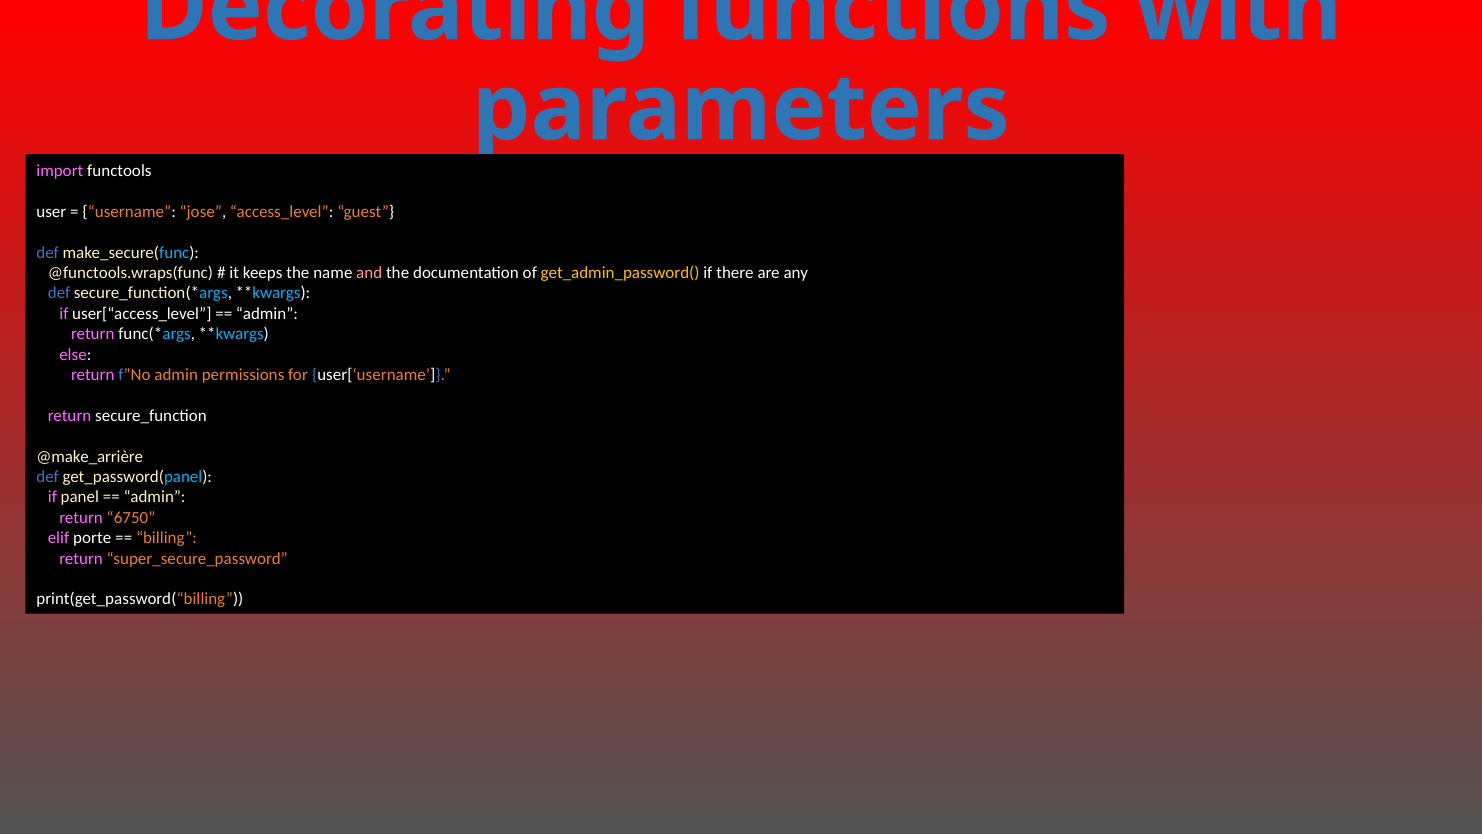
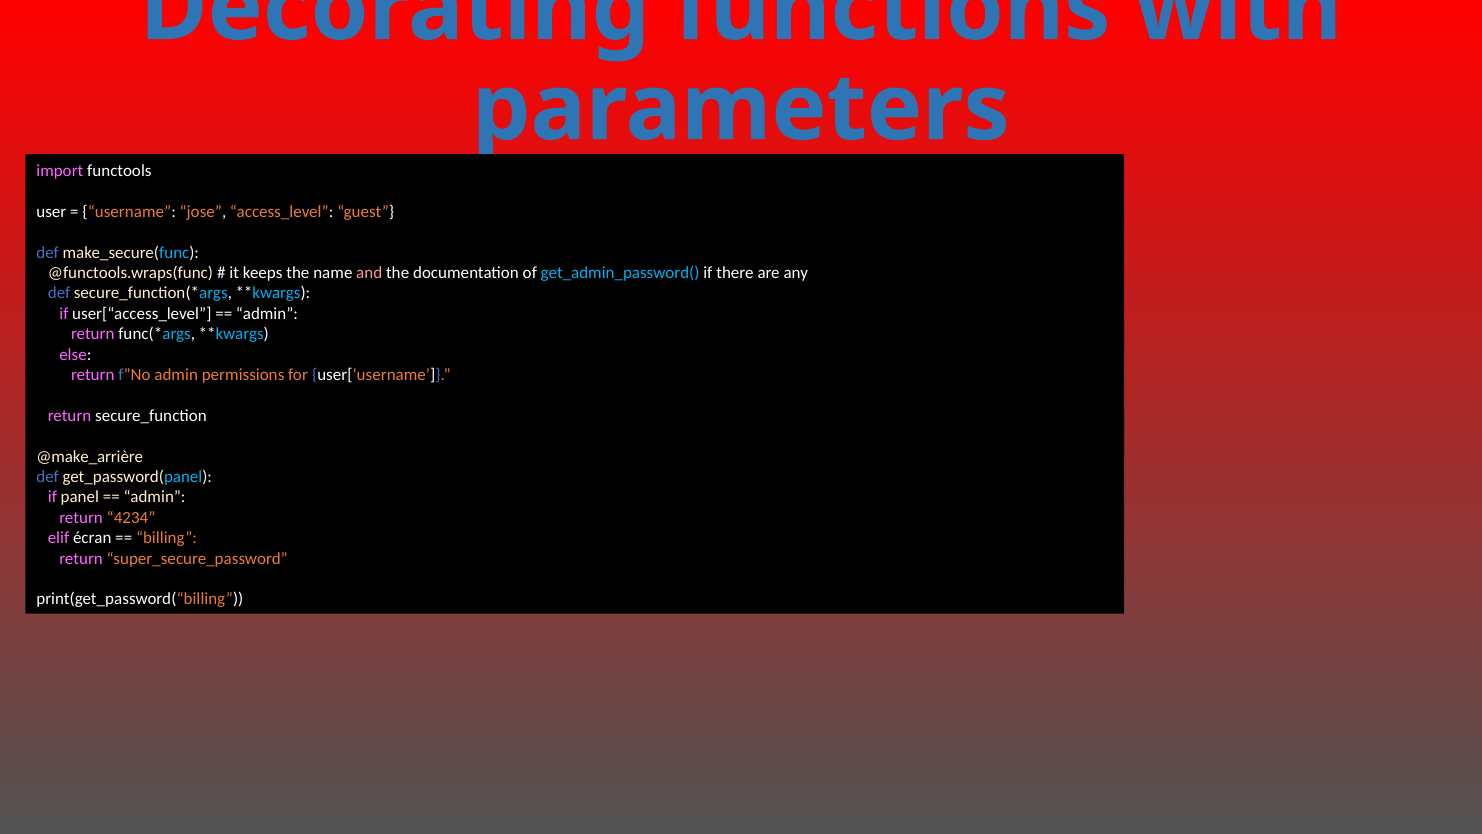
get_admin_password( colour: yellow -> light blue (620, 273)
6750: 6750 -> 4234 (131, 517)
porte: porte -> écran (92, 538)
